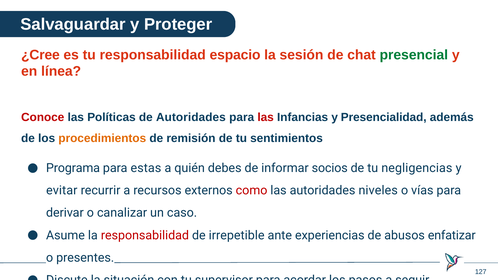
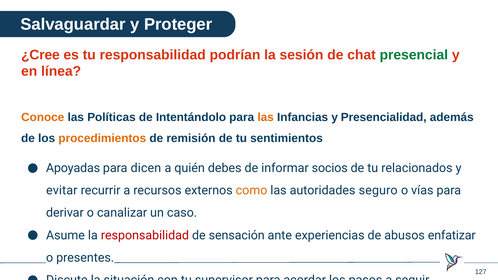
espacio: espacio -> podrían (235, 55)
Conoce colour: red -> orange (43, 117)
de Autoridades: Autoridades -> Intentándolo (191, 117)
las colour: red -> orange (266, 117)
Programa: Programa -> Apoyadas (73, 168)
estas: estas -> dicen (146, 168)
negligencias: negligencias -> relacionados (417, 168)
como colour: red -> orange (252, 191)
niveles: niveles -> seguro (378, 191)
irrepetible: irrepetible -> sensación (237, 235)
